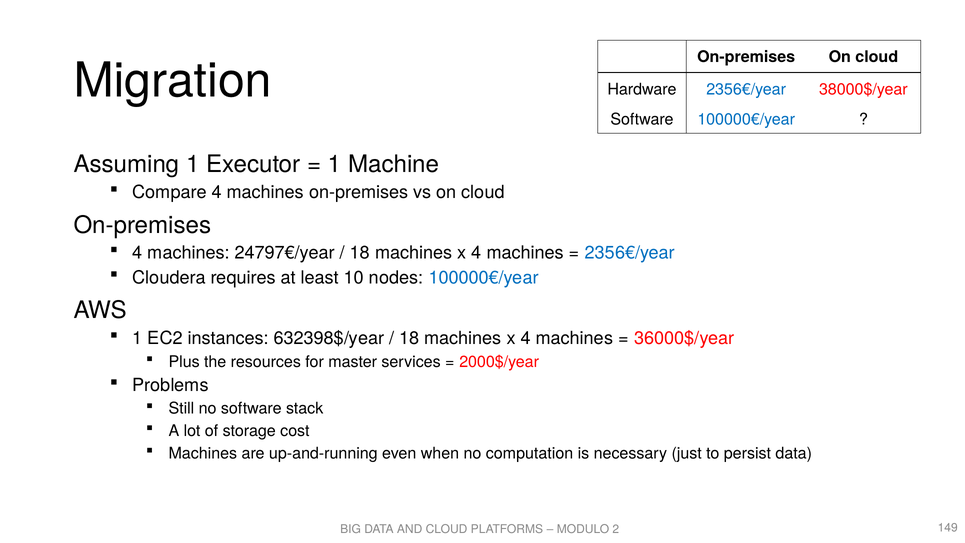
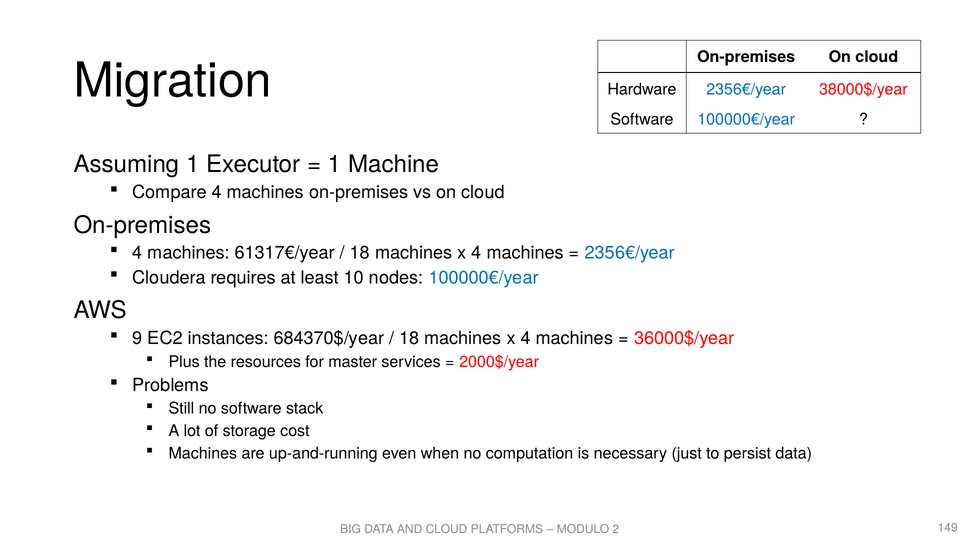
24797€/year: 24797€/year -> 61317€/year (285, 253)
1: 1 -> 9 (137, 338)
632398$/year: 632398$/year -> 684370$/year (329, 338)
